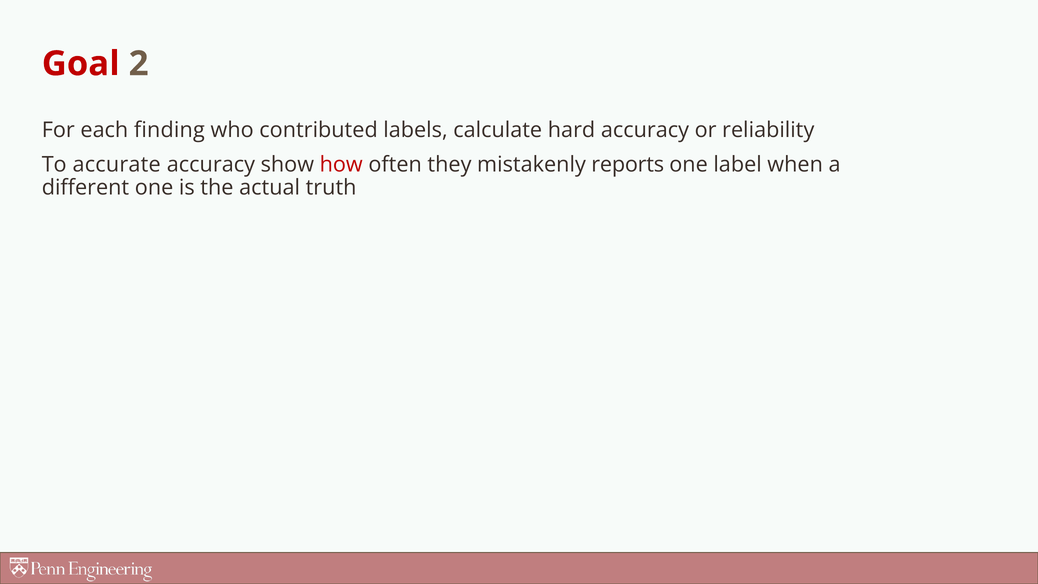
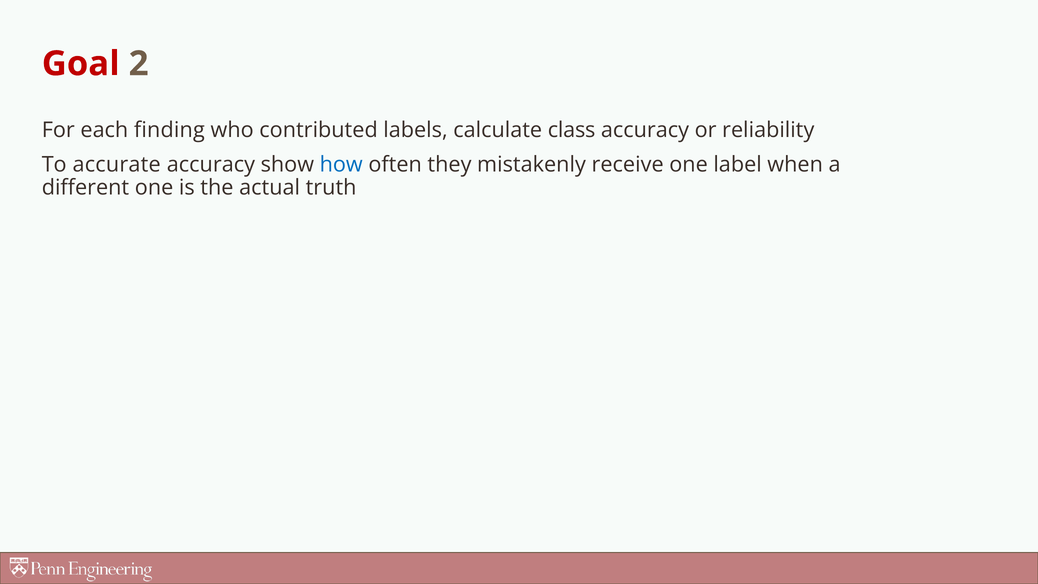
hard: hard -> class (572, 130)
how colour: red -> blue (341, 164)
reports: reports -> receive (628, 164)
